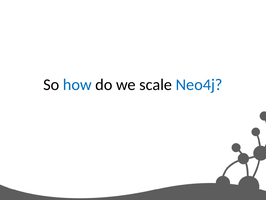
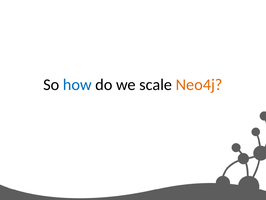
Neo4j colour: blue -> orange (199, 84)
